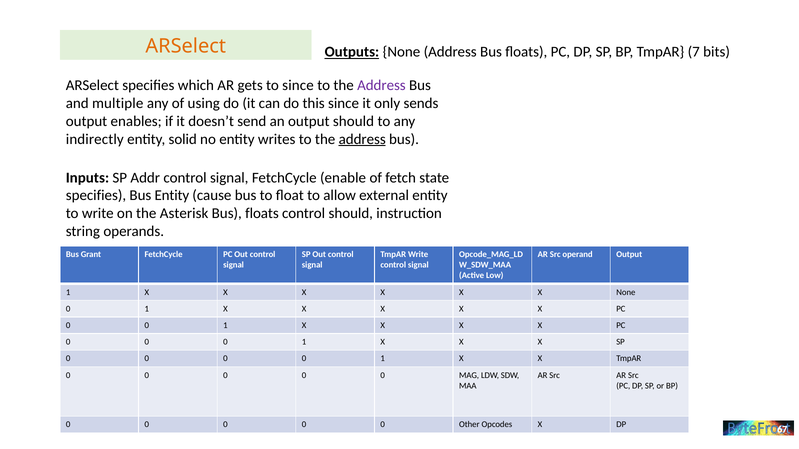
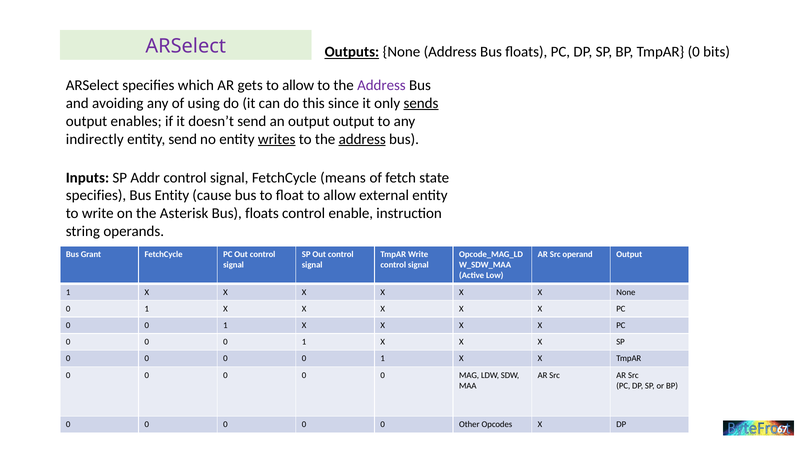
ARSelect colour: orange -> purple (186, 46)
BP TmpAR 7: 7 -> 0 (694, 52)
gets to since: since -> allow (298, 85)
multiple: multiple -> avoiding (118, 103)
sends underline: none -> present (421, 103)
output should: should -> output (354, 121)
entity solid: solid -> send (183, 139)
writes underline: none -> present (277, 139)
enable: enable -> means (343, 178)
control should: should -> enable (351, 214)
